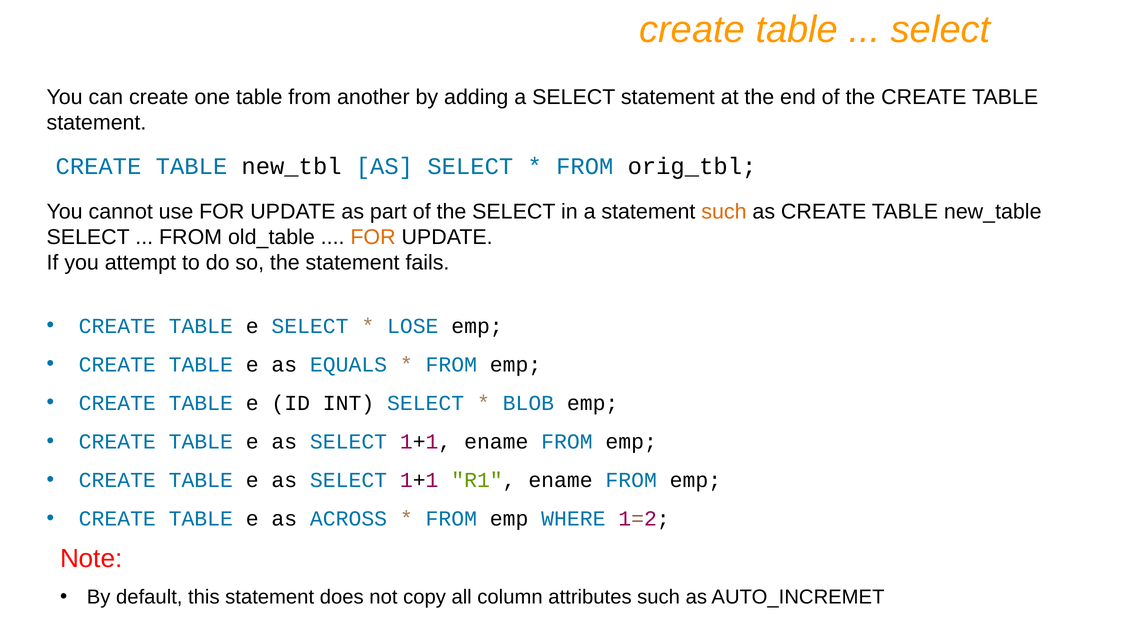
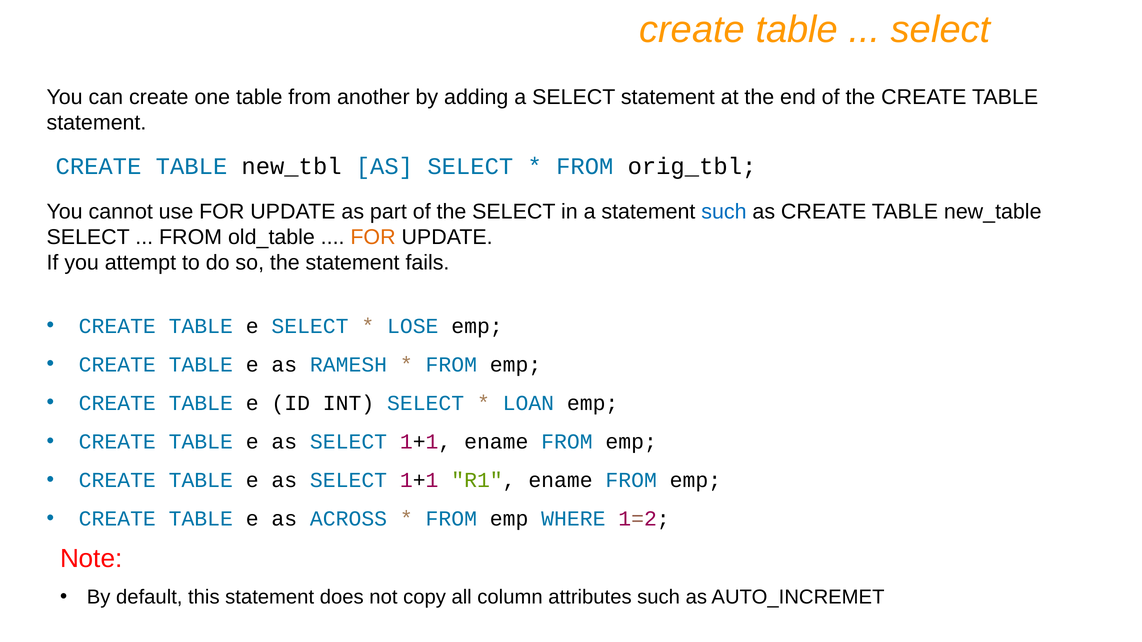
such colour: orange -> blue (724, 212)
EQUALS: EQUALS -> RAMESH (349, 365)
BLOB: BLOB -> LOAN (528, 403)
